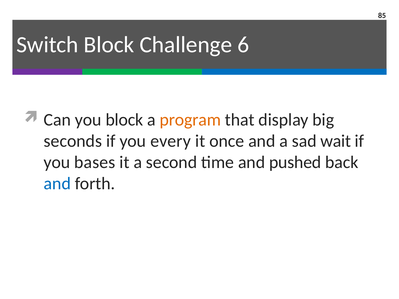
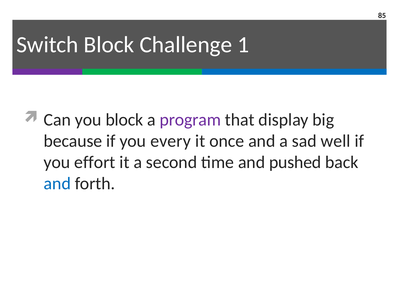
6: 6 -> 1 (243, 45)
program colour: orange -> purple (190, 120)
seconds: seconds -> because (73, 141)
wait: wait -> well (336, 141)
bases: bases -> effort (95, 162)
